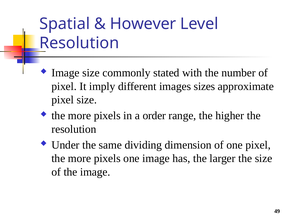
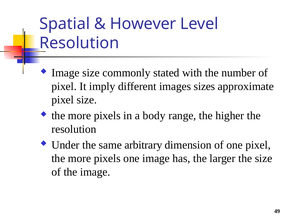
order: order -> body (154, 115)
dividing: dividing -> arbitrary (143, 145)
